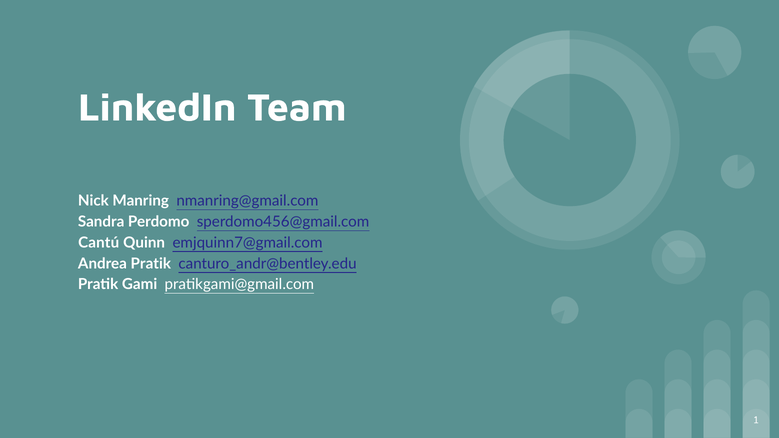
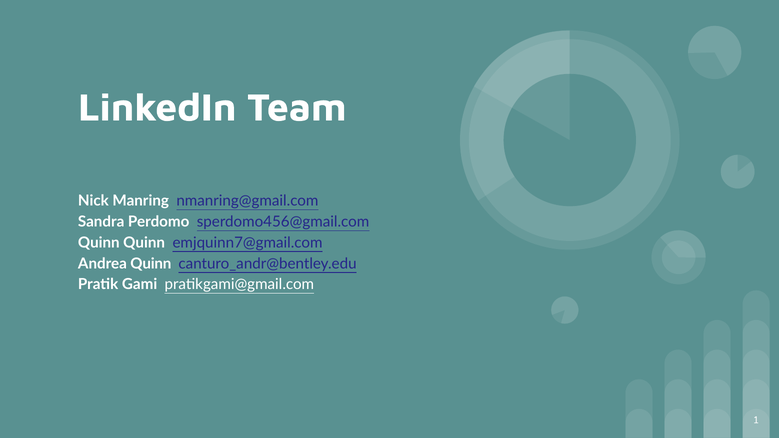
Cantú: Cantú -> Quinn (99, 243)
Andrea Pratik: Pratik -> Quinn (151, 264)
